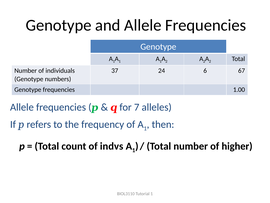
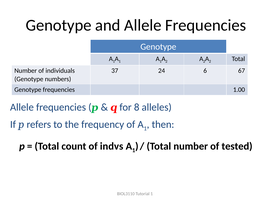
7: 7 -> 8 (137, 107)
higher: higher -> tested (237, 146)
